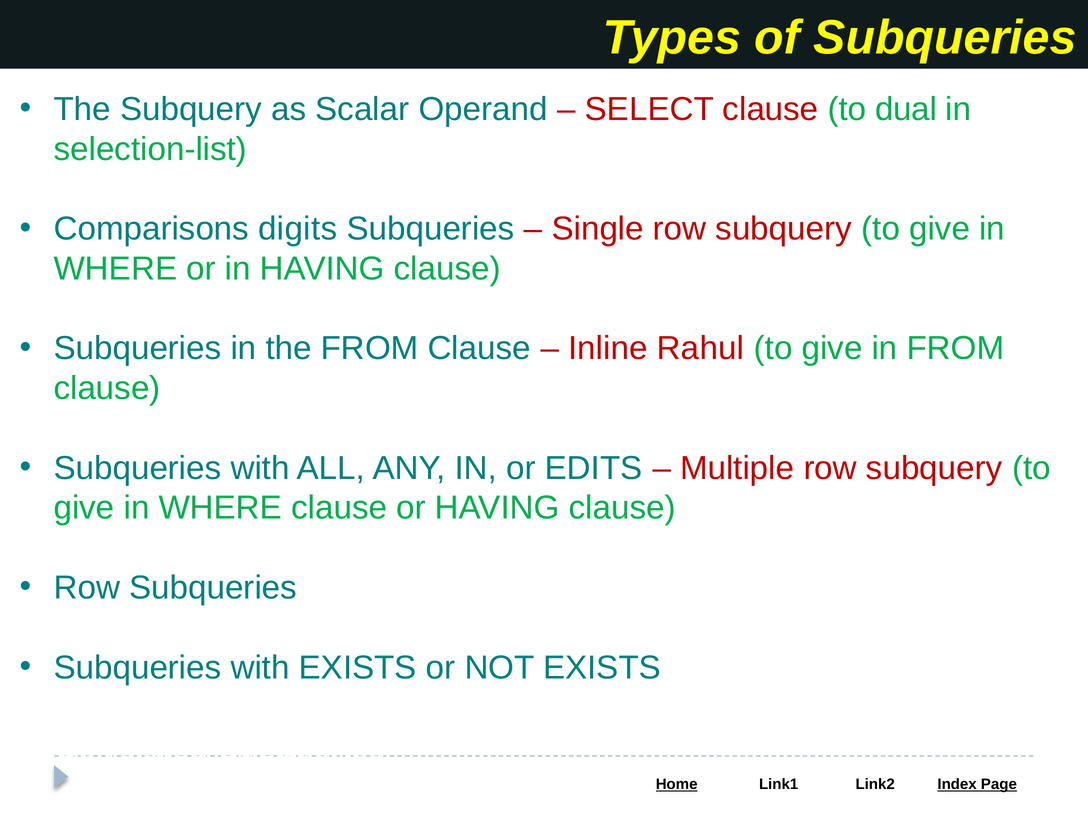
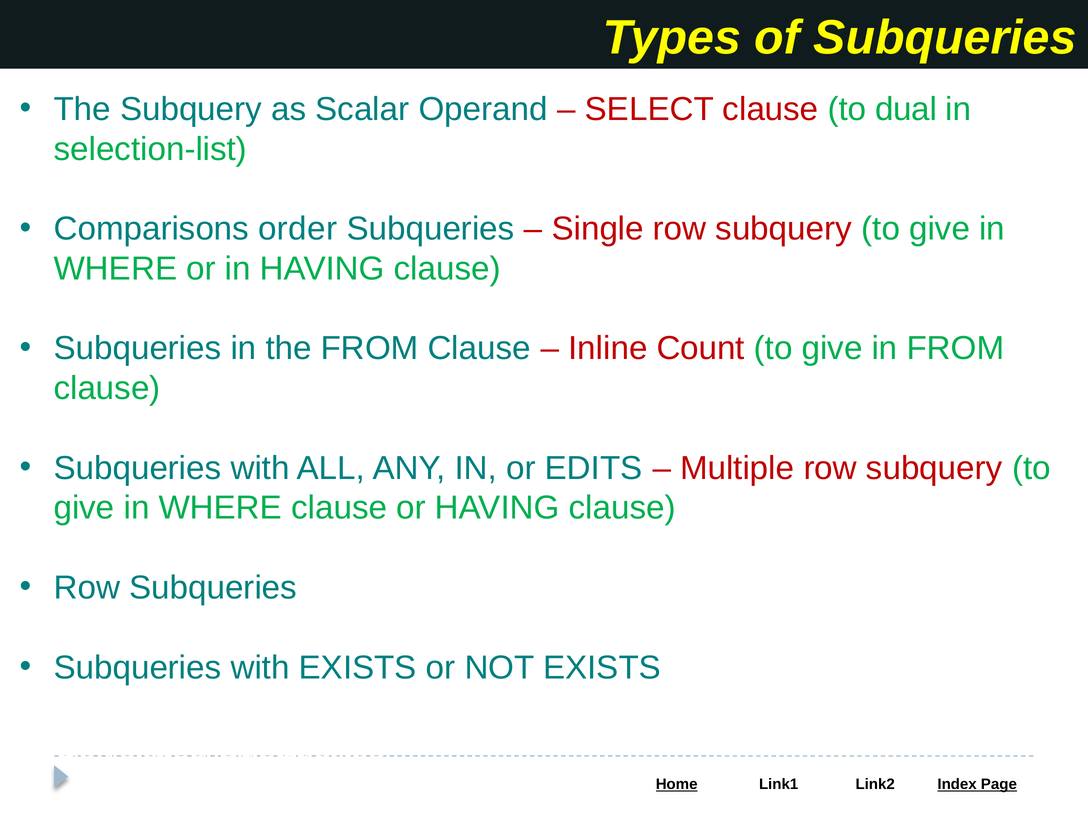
digits: digits -> order (298, 229)
Rahul: Rahul -> Count (701, 348)
